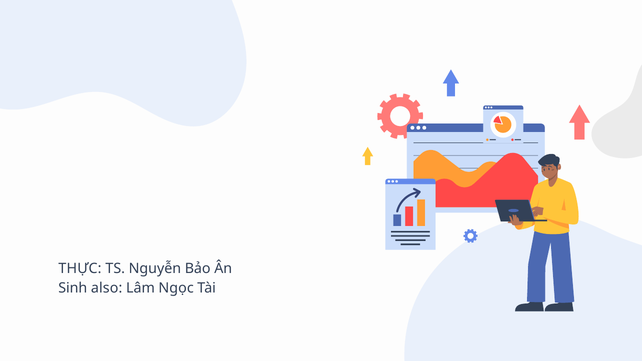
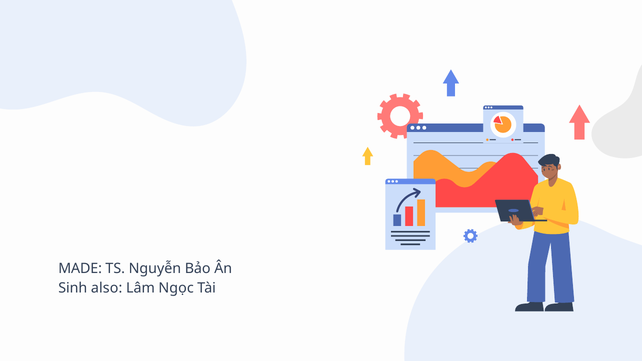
THỰC: THỰC -> MADE (80, 268)
